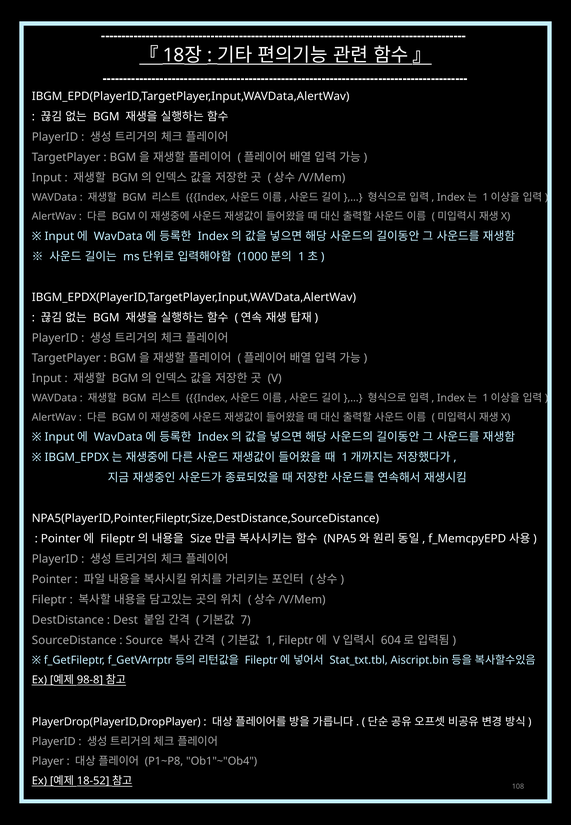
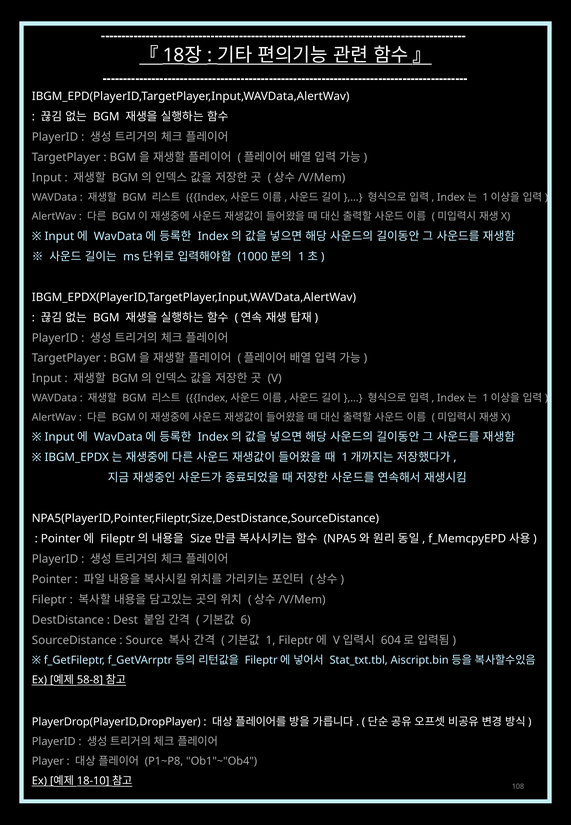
7: 7 -> 6 (246, 620)
98-8: 98-8 -> 58-8 (90, 680)
18-52: 18-52 -> 18-10 (93, 781)
